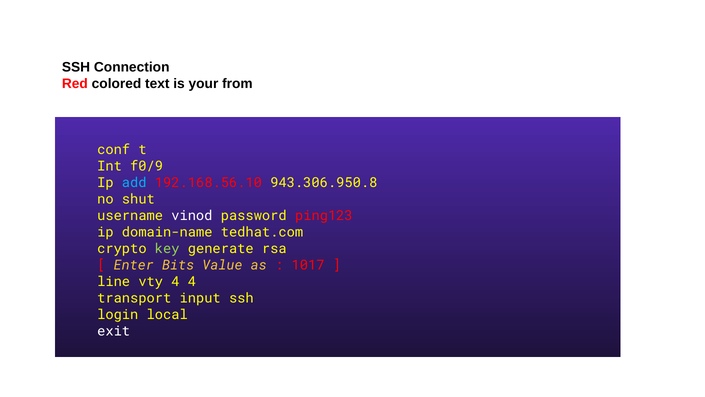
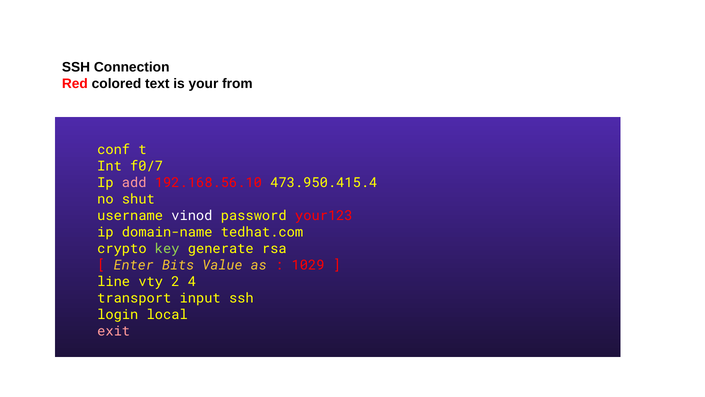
f0/9: f0/9 -> f0/7 (147, 166)
add colour: light blue -> pink (134, 183)
943.306.950.8: 943.306.950.8 -> 473.950.415.4 (324, 183)
ping123: ping123 -> your123 (324, 215)
1017: 1017 -> 1029 (308, 265)
vty 4: 4 -> 2 (175, 281)
exit colour: white -> pink (114, 331)
